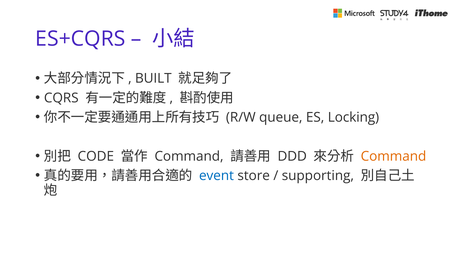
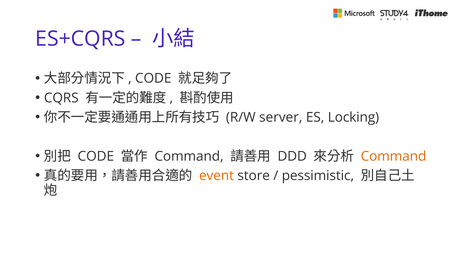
BUILT: BUILT -> CODE (153, 78)
queue: queue -> server (281, 117)
event colour: blue -> orange (216, 175)
supporting: supporting -> pessimistic (318, 175)
